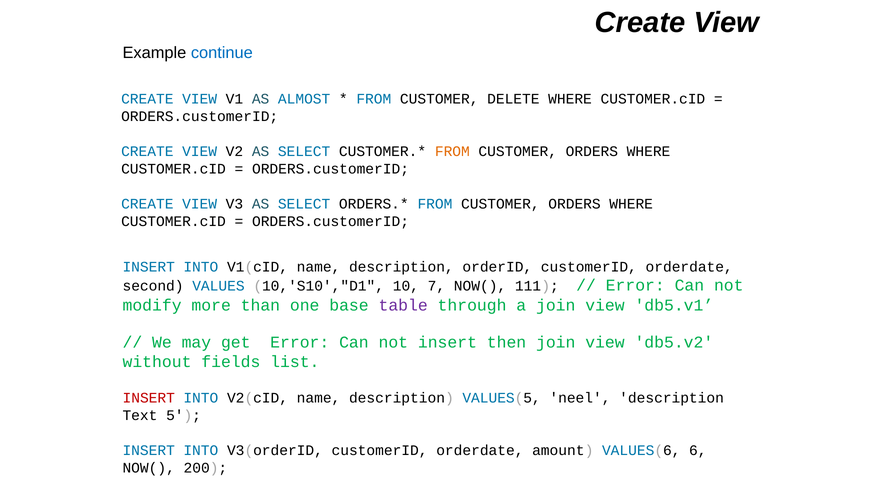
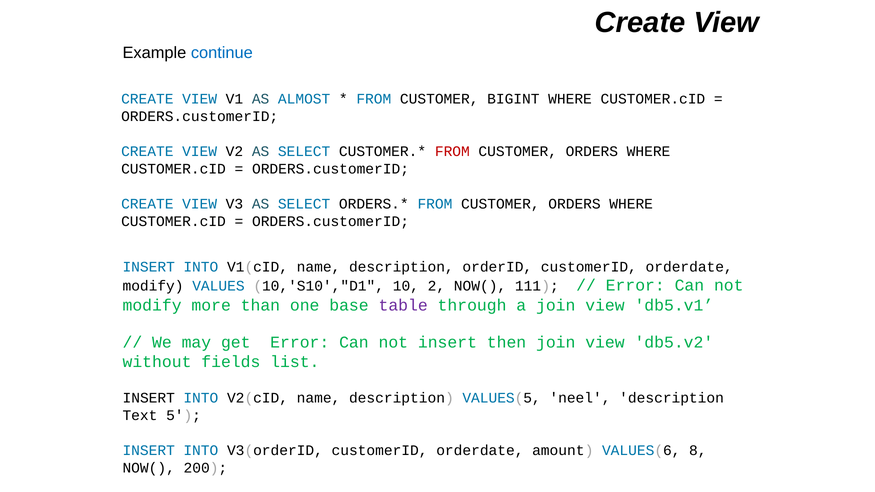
DELETE: DELETE -> BIGINT (513, 99)
FROM colour: orange -> red (452, 151)
second: second -> modify (153, 286)
7: 7 -> 2 (436, 286)
INSERT colour: red -> black (149, 398)
6: 6 -> 8 (698, 451)
